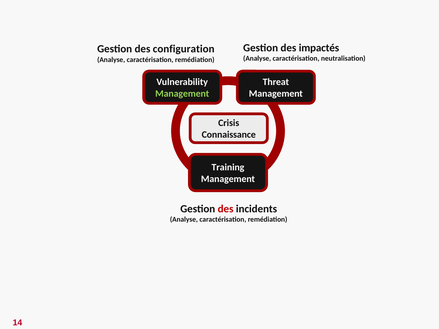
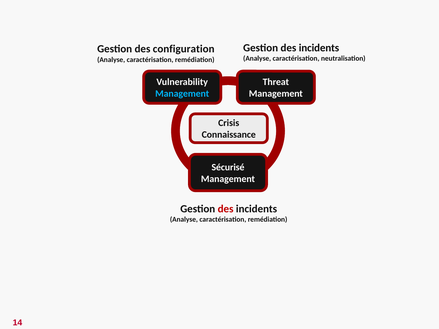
impactés: impactés -> incidents (319, 48)
Management colour: light green -> light blue (182, 94)
Training: Training -> Sécurisé (228, 167)
